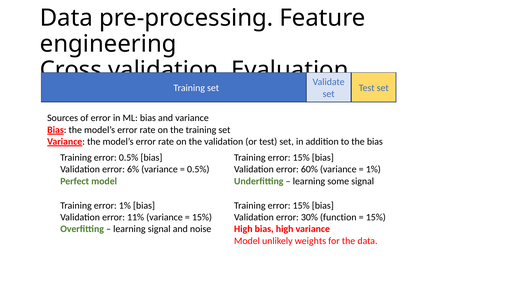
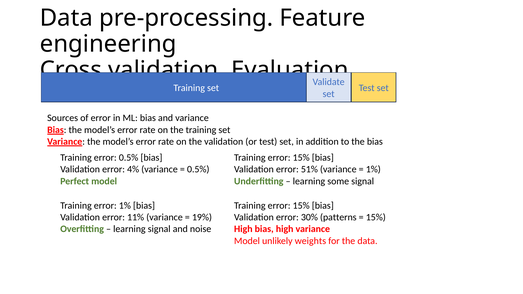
6%: 6% -> 4% (133, 170)
60%: 60% -> 51% (309, 170)
15%: 15% -> 19% (202, 217)
function: function -> patterns (338, 217)
